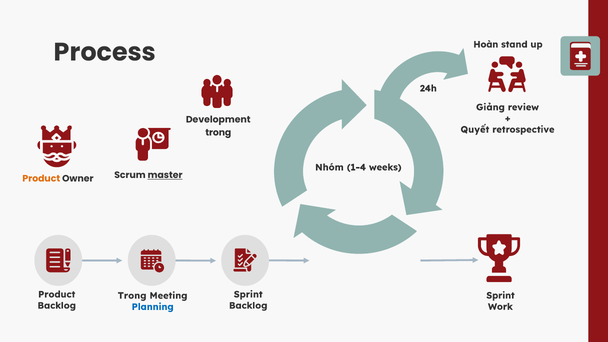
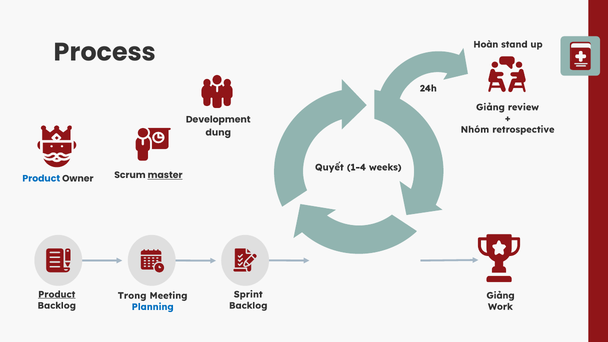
Quyết: Quyết -> Nhóm (475, 130)
trong: trong -> dung (218, 133)
Nhóm: Nhóm -> Quyết (329, 167)
Product colour: orange -> blue (41, 179)
Product underline: none -> present (57, 294)
Sprint: Sprint -> Giảng (500, 296)
